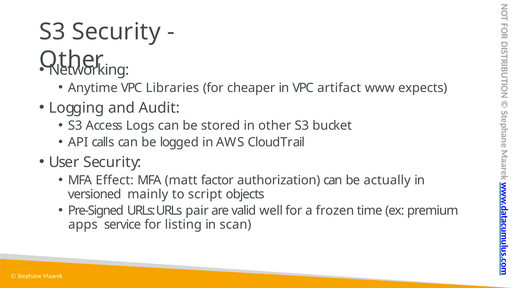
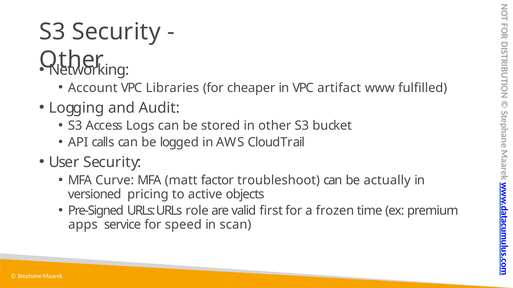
Anytime: Anytime -> Account (93, 88)
expects: expects -> fulfilled (423, 88)
Effect: Effect -> Curve (115, 181)
authorization: authorization -> troubleshoot (279, 181)
mainly: mainly -> pricing (148, 194)
script: script -> active (205, 194)
pair: pair -> role (197, 211)
well: well -> first (271, 211)
listing: listing -> speed (183, 225)
